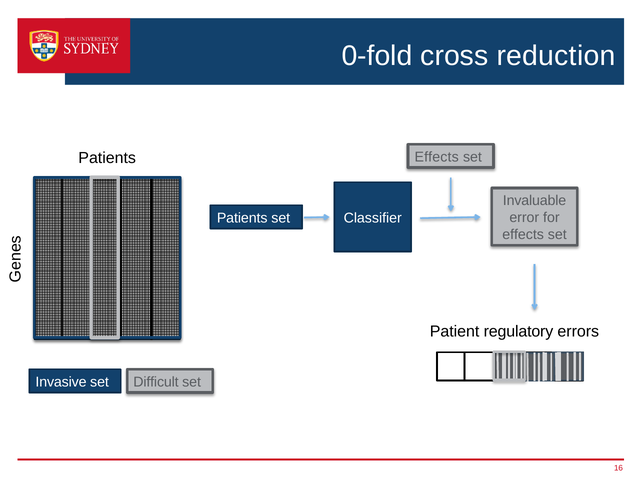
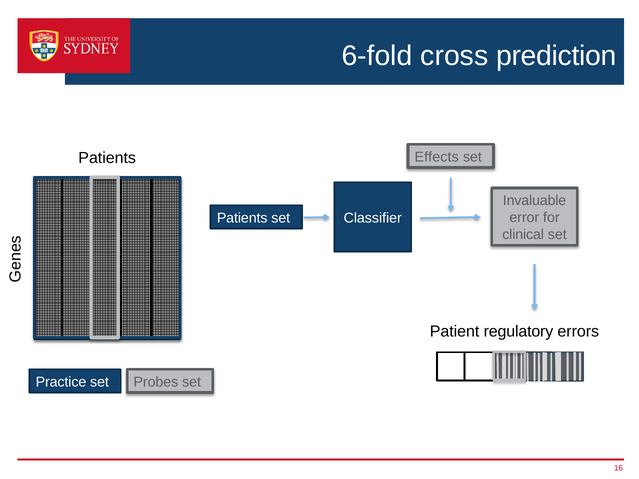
0-fold: 0-fold -> 6-fold (377, 56)
reduction: reduction -> prediction (556, 56)
effects: effects -> clinical (523, 235)
Invasive: Invasive -> Practice (61, 382)
Difficult: Difficult -> Probes (156, 382)
